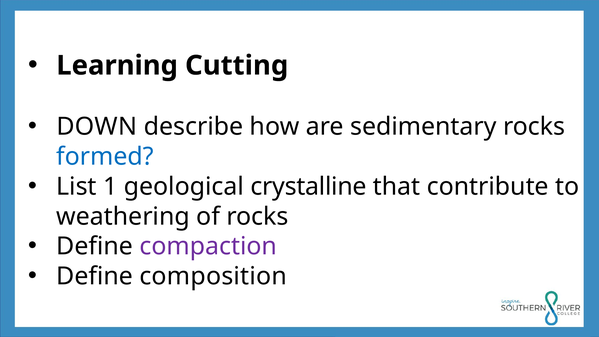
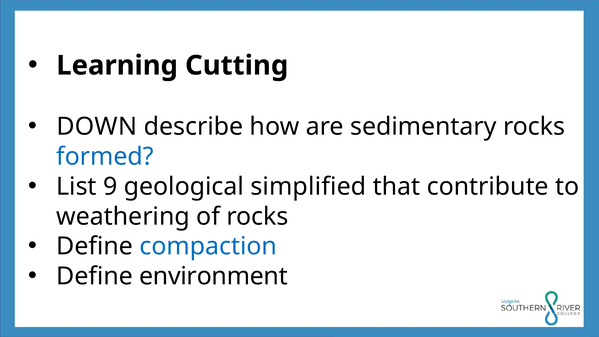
1: 1 -> 9 (110, 187)
crystalline: crystalline -> simplified (308, 187)
compaction colour: purple -> blue (208, 246)
composition: composition -> environment (213, 276)
